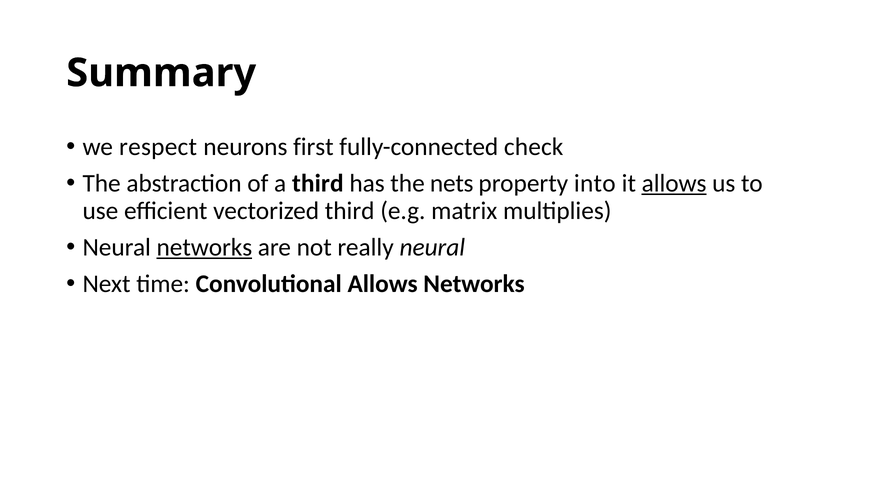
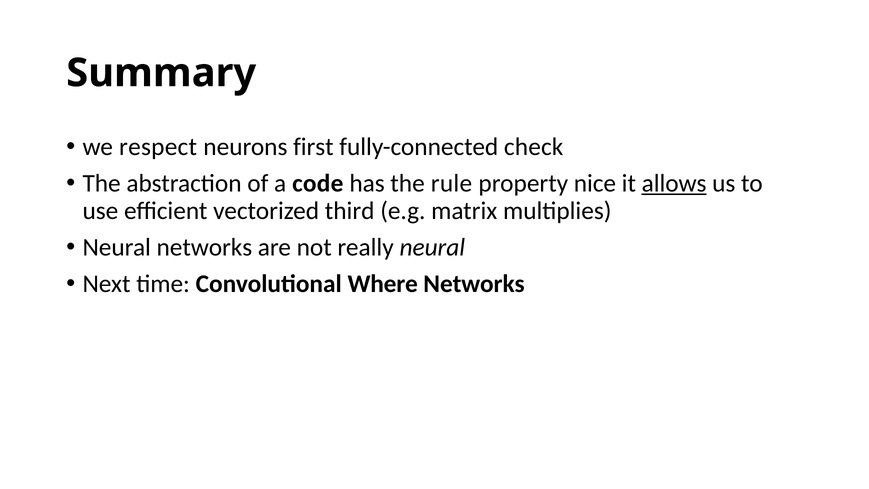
a third: third -> code (318, 183)
nets: nets -> rule (452, 183)
into: into -> nice (595, 183)
networks underline: present -> none (204, 247)
Convolutional Allows: Allows -> Where (383, 284)
